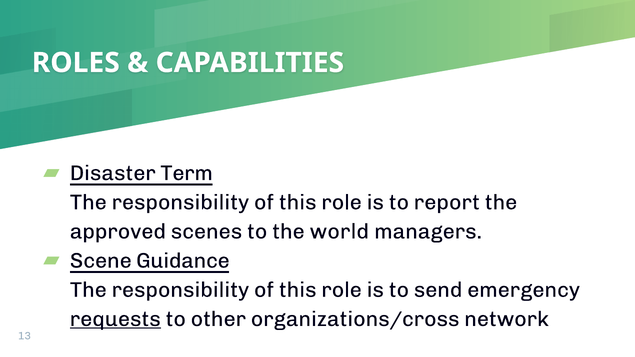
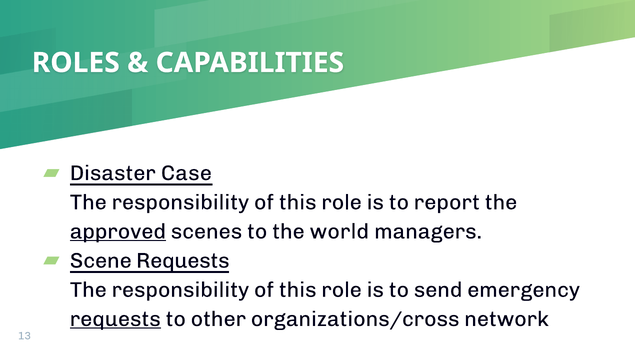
Term: Term -> Case (186, 173)
approved underline: none -> present (118, 232)
Scene Guidance: Guidance -> Requests (183, 261)
